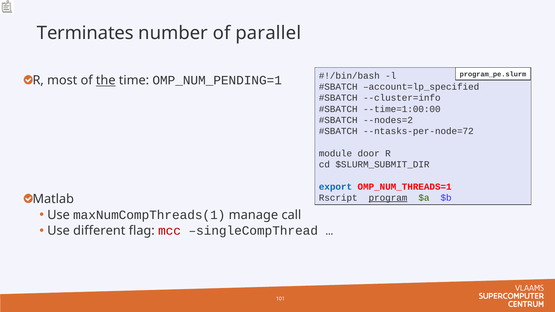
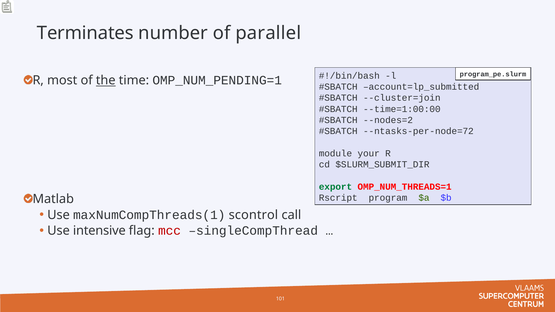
account=lp_specified: account=lp_specified -> account=lp_submitted (421, 87)
--cluster=info: --cluster=info -> --cluster=join (402, 98)
door: door -> your (369, 153)
export colour: blue -> green (335, 187)
program underline: present -> none (388, 198)
manage: manage -> scontrol (253, 215)
different: different -> intensive (99, 231)
